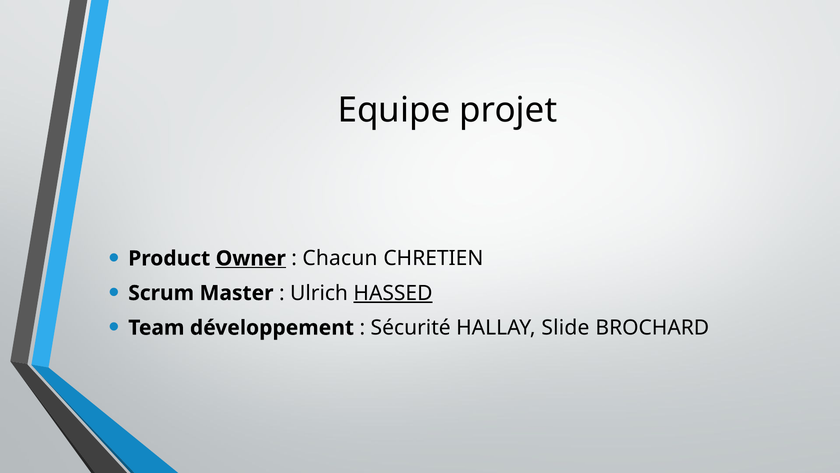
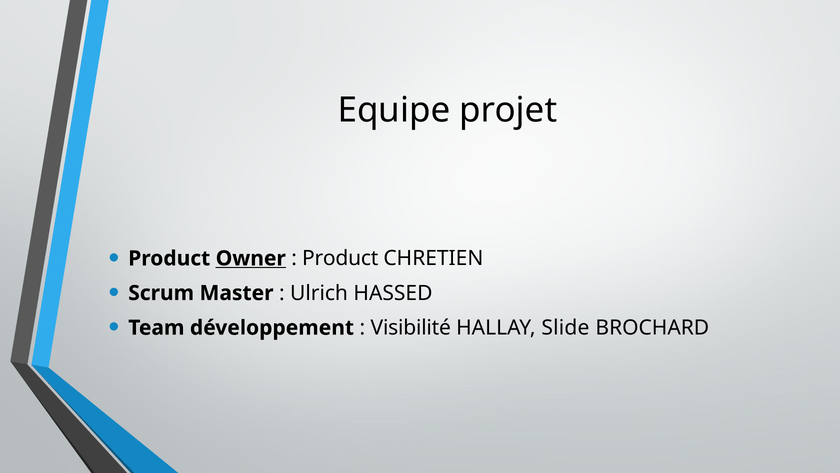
Chacun: Chacun -> Product (340, 258)
HASSED underline: present -> none (393, 293)
Sécurité: Sécurité -> Visibilité (411, 327)
